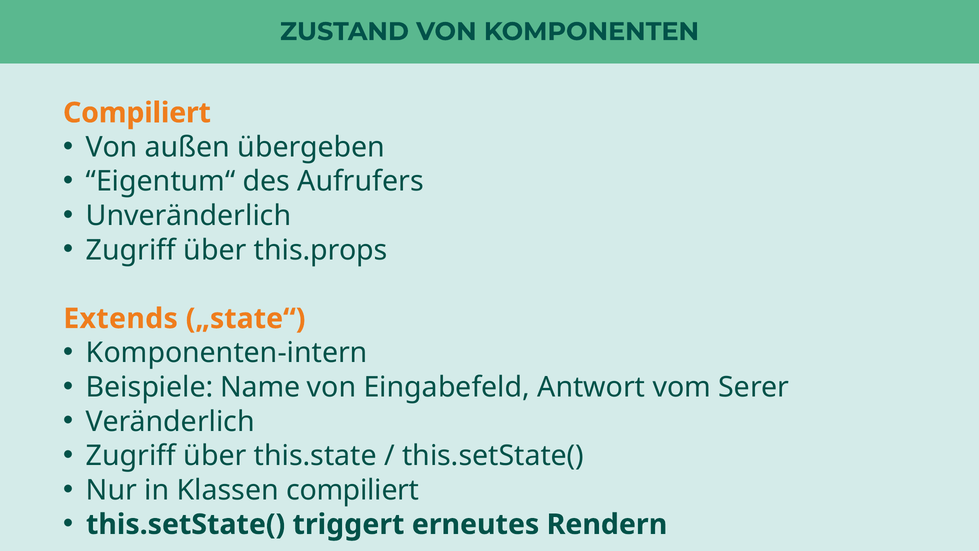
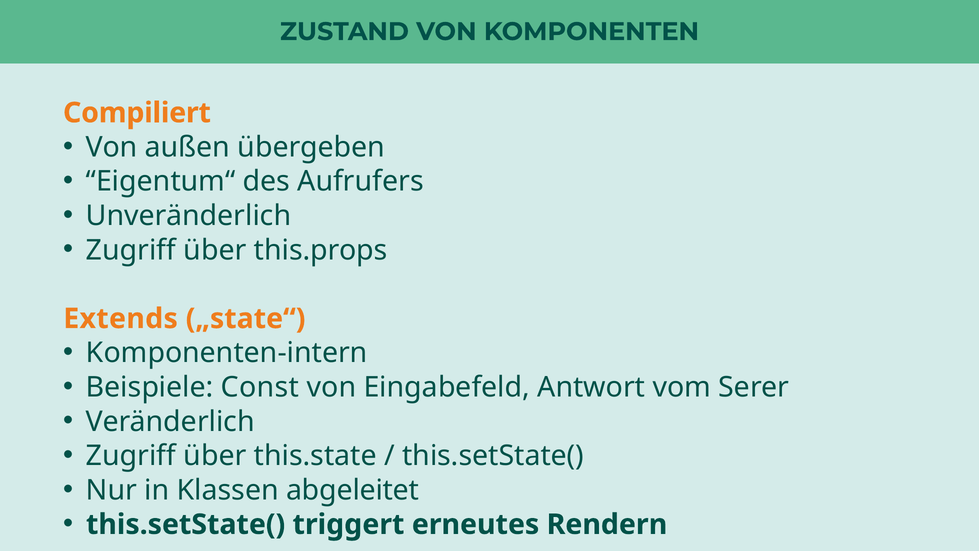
Name: Name -> Const (260, 387)
Klassen compiliert: compiliert -> abgeleitet (353, 490)
